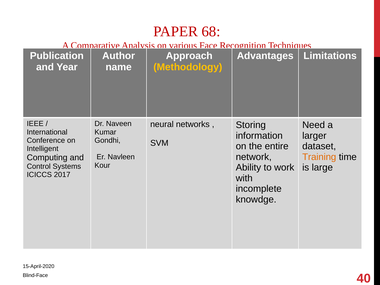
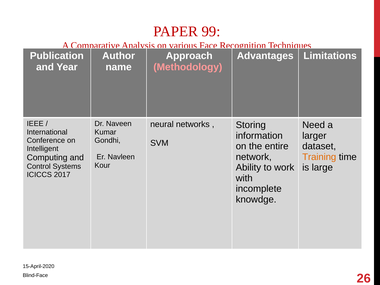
68: 68 -> 99 (211, 31)
Methodology colour: yellow -> pink (188, 67)
40: 40 -> 26 (364, 278)
